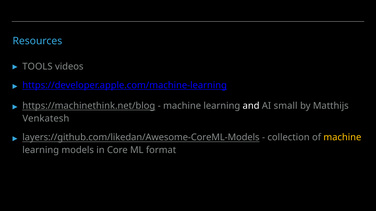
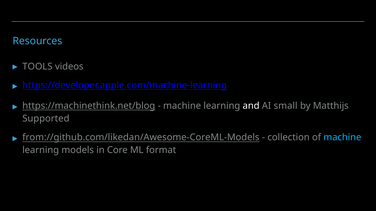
Venkatesh: Venkatesh -> Supported (46, 119)
layers://github.com/likedan/Awesome-CoreML-Models: layers://github.com/likedan/Awesome-CoreML-Models -> from://github.com/likedan/Awesome-CoreML-Models (141, 138)
machine colour: yellow -> light blue (342, 138)
